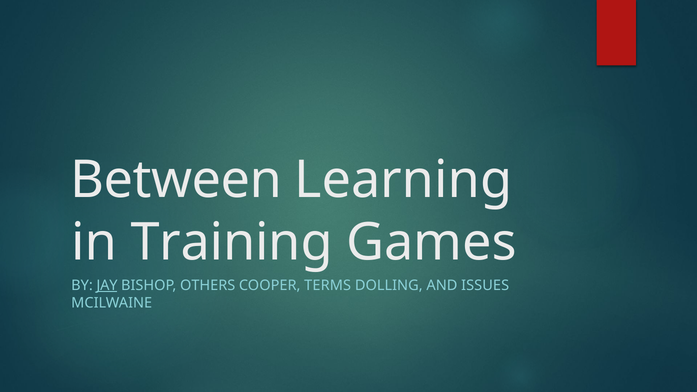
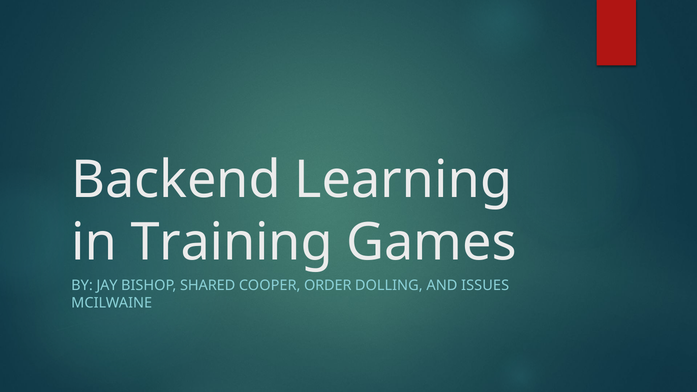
Between: Between -> Backend (176, 180)
JAY underline: present -> none (107, 286)
OTHERS: OTHERS -> SHARED (208, 286)
TERMS: TERMS -> ORDER (328, 286)
